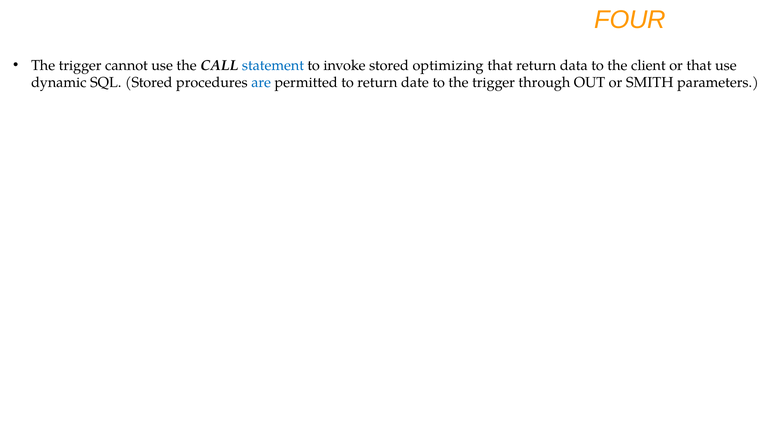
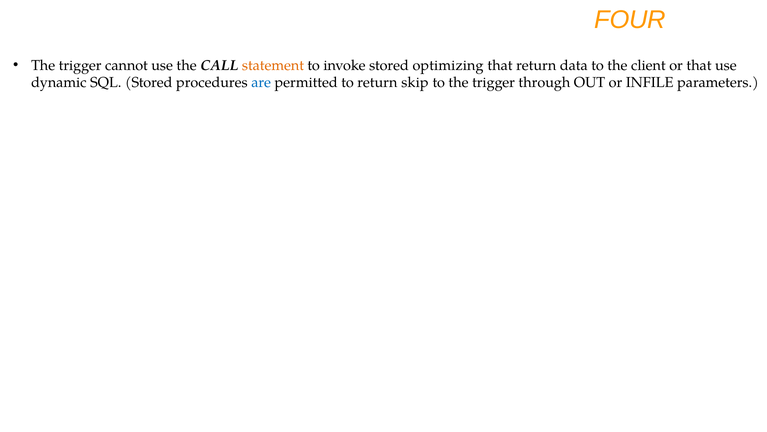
statement colour: blue -> orange (273, 65)
date: date -> skip (415, 82)
SMITH: SMITH -> INFILE (650, 82)
